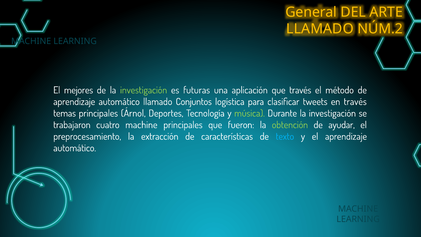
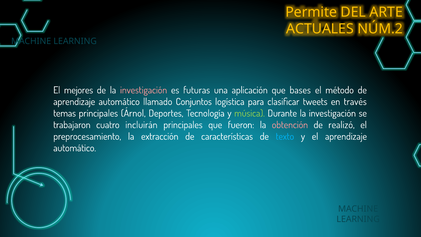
General: General -> Permite (311, 12)
LLAMADO: LLAMADO -> ACTUALES (320, 29)
investigación colour: light green -> pink (144, 90)
que través: través -> bases (300, 90)
cuatro machine: machine -> incluirán (141, 125)
obtención colour: light green -> pink (290, 125)
ayudar: ayudar -> realizó (342, 125)
